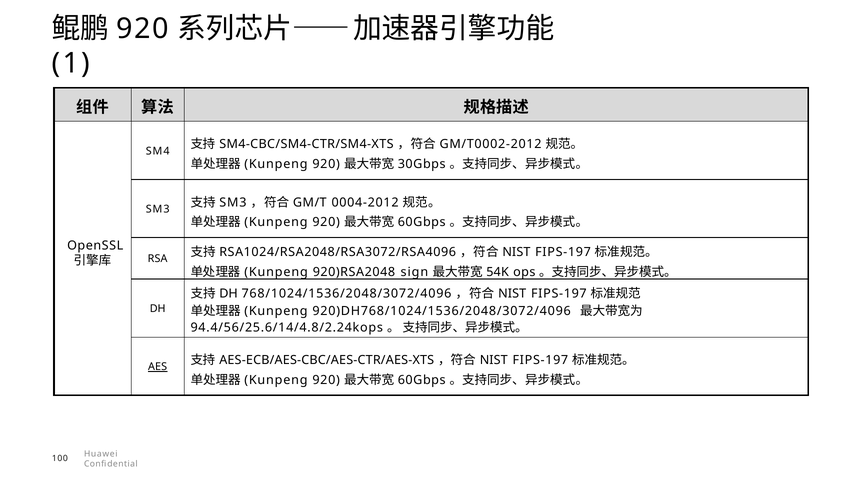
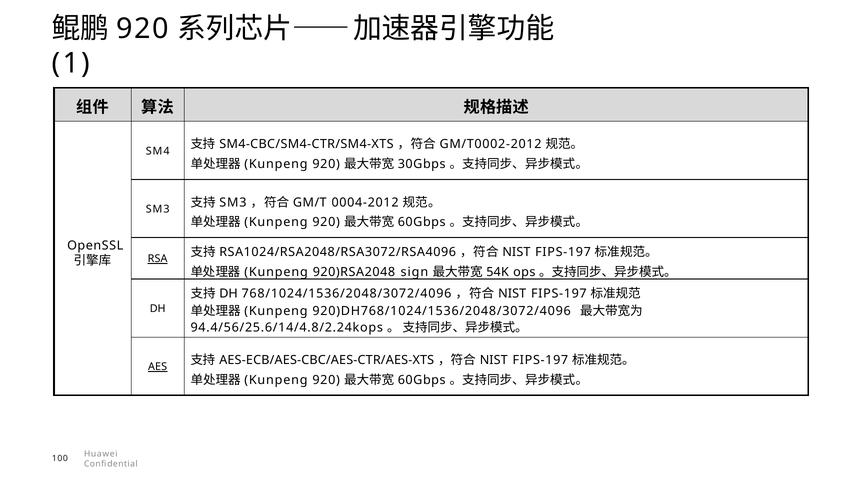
RSA underline: none -> present (158, 259)
